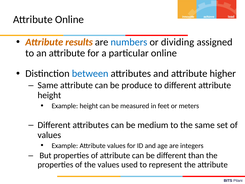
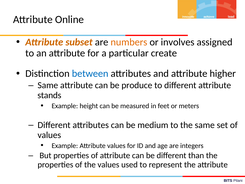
results: results -> subset (79, 42)
numbers colour: blue -> orange (129, 42)
dividing: dividing -> involves (178, 42)
particular online: online -> create (164, 53)
height: height -> stands (49, 95)
